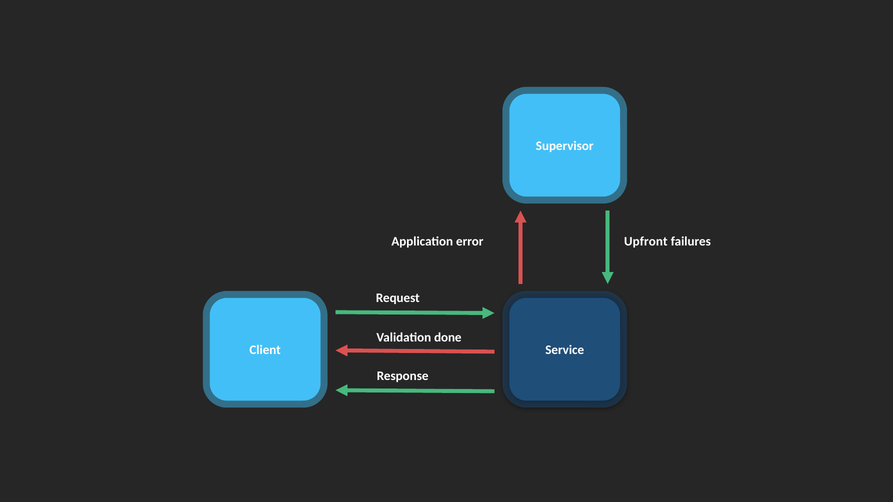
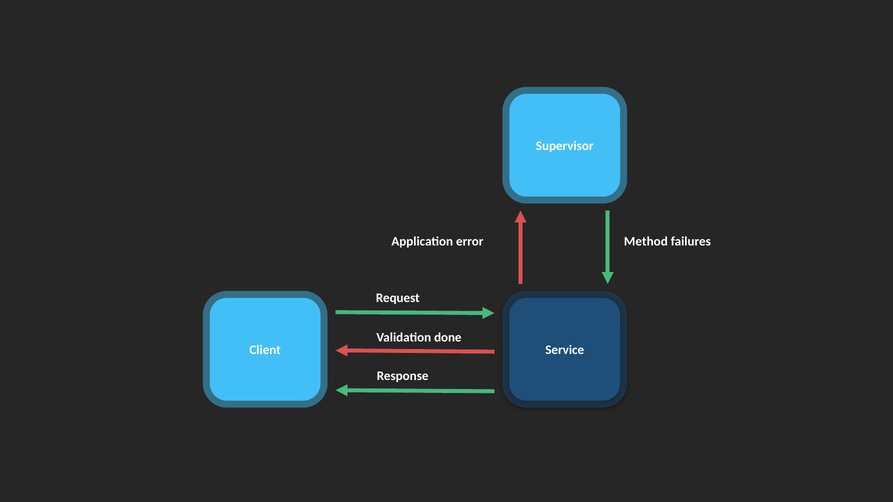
Upfront: Upfront -> Method (646, 242)
